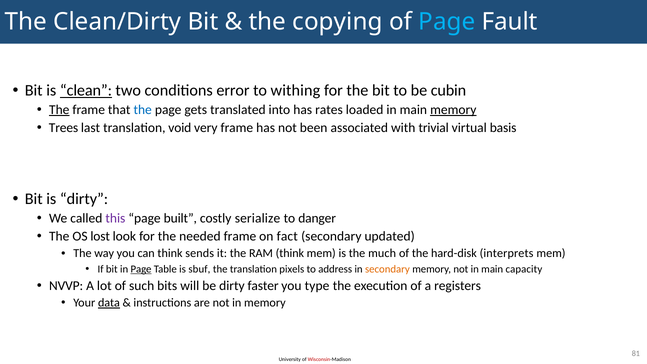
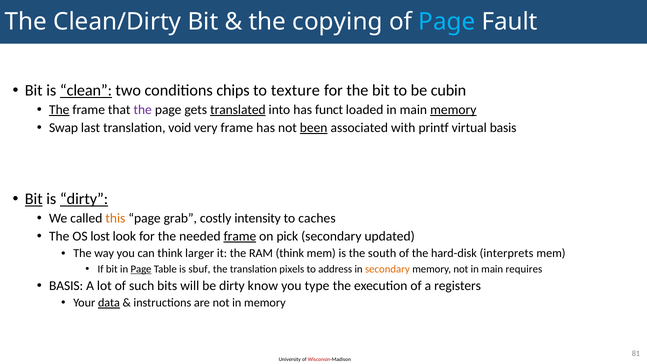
error: error -> chips (233, 90)
withing: withing -> texture (295, 90)
the colour: blue -> purple (143, 110)
translated underline: none -> present (238, 110)
rates: rates -> funct (329, 110)
Trees: Trees -> Swap (64, 128)
been underline: none -> present (314, 128)
trivial: trivial -> printf (434, 128)
Bit underline: none -> present (34, 199)
dirty underline: none -> present (84, 199)
this colour: purple -> orange (115, 218)
built: built -> grab (180, 218)
serialize: serialize -> intensity (258, 218)
danger: danger -> caches (317, 218)
frame underline: none -> present (240, 236)
fact: fact -> pick (287, 236)
sends: sends -> larger (200, 253)
much: much -> south (382, 253)
capacity: capacity -> requires (524, 269)
NVVP: NVVP -> BASIS (66, 286)
faster: faster -> know (263, 286)
